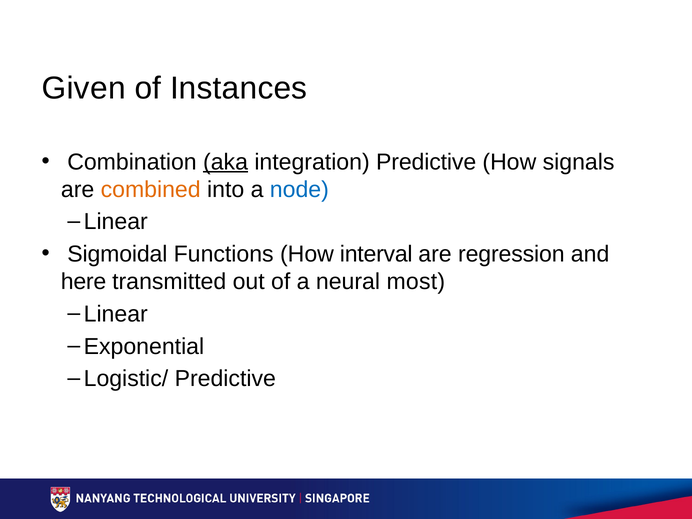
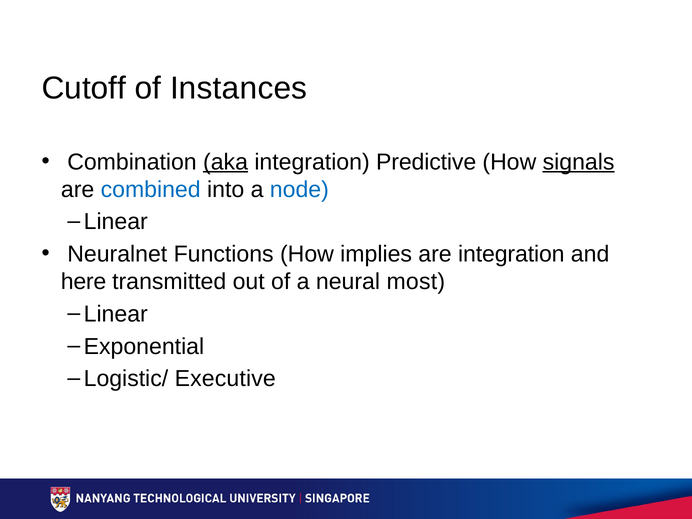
Given: Given -> Cutoff (84, 88)
signals underline: none -> present (579, 162)
combined colour: orange -> blue (151, 190)
Sigmoidal: Sigmoidal -> Neuralnet (117, 254)
interval: interval -> implies (376, 254)
are regression: regression -> integration (511, 254)
Logistic/ Predictive: Predictive -> Executive (225, 379)
